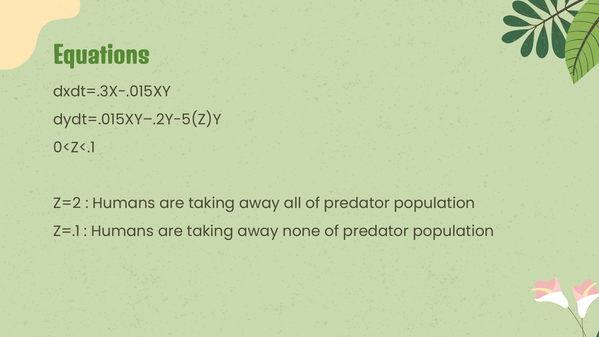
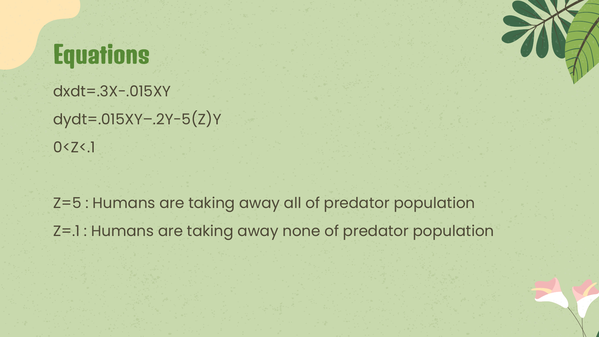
Z=2: Z=2 -> Z=5 (67, 203)
